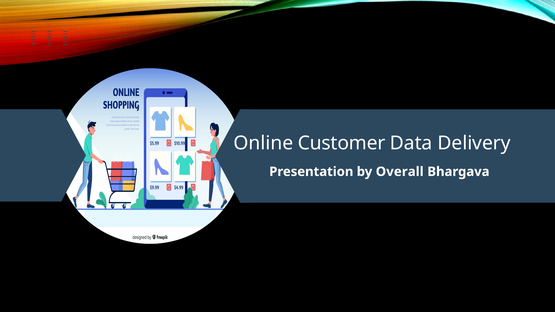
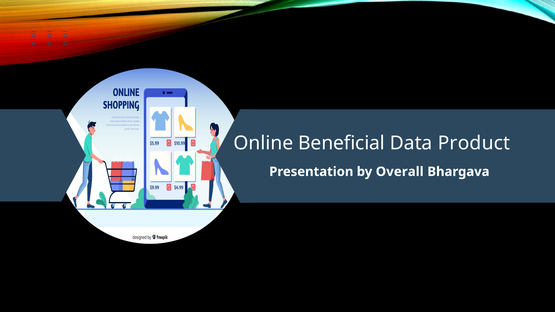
Customer: Customer -> Beneficial (342, 143)
Delivery: Delivery -> Product (474, 143)
